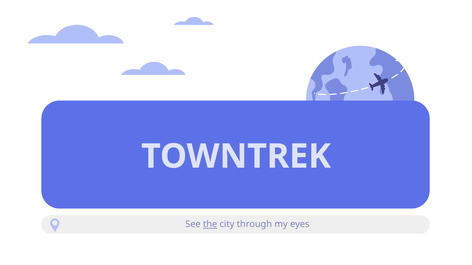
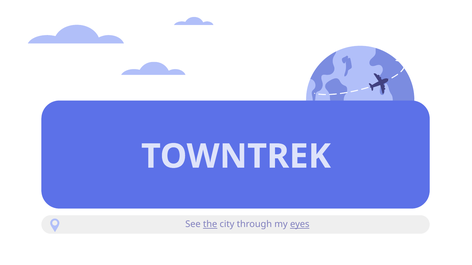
eyes underline: none -> present (300, 225)
